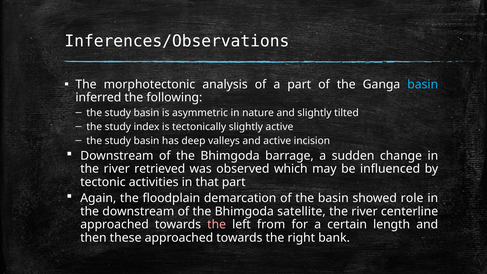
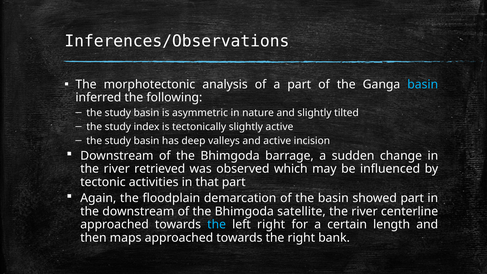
showed role: role -> part (412, 198)
the colour: pink -> light blue (217, 225)
left from: from -> right (271, 225)
these: these -> maps (126, 238)
